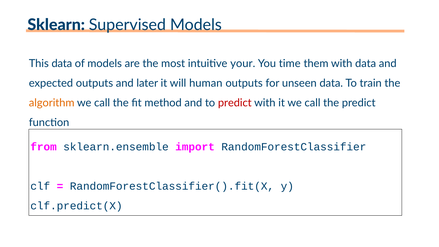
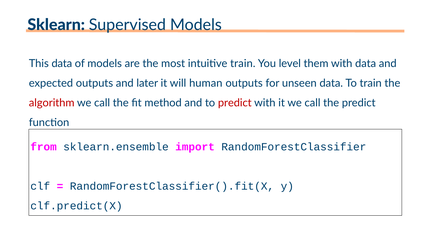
intuitive your: your -> train (243, 63)
time: time -> level (290, 63)
algorithm colour: orange -> red (52, 103)
